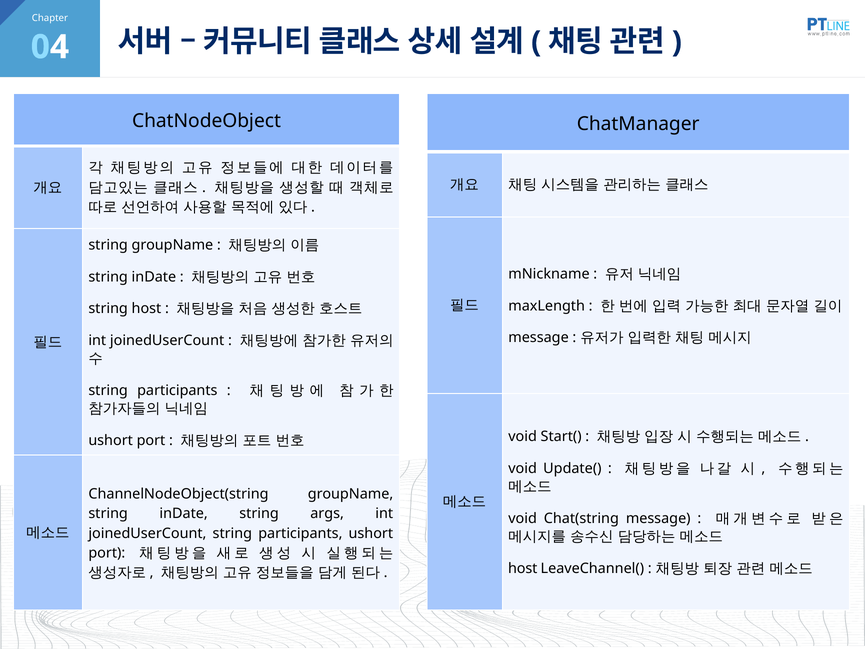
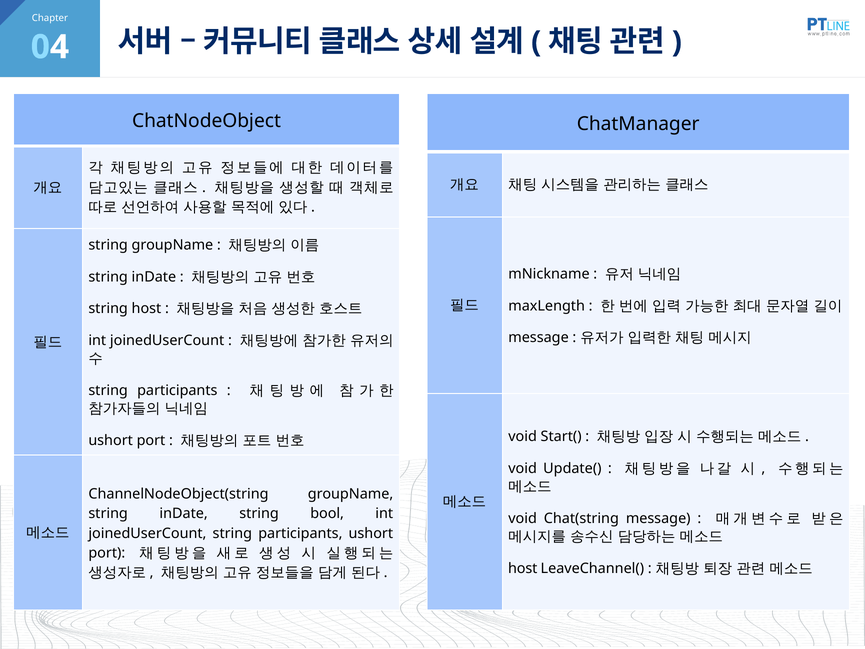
args: args -> bool (327, 513)
